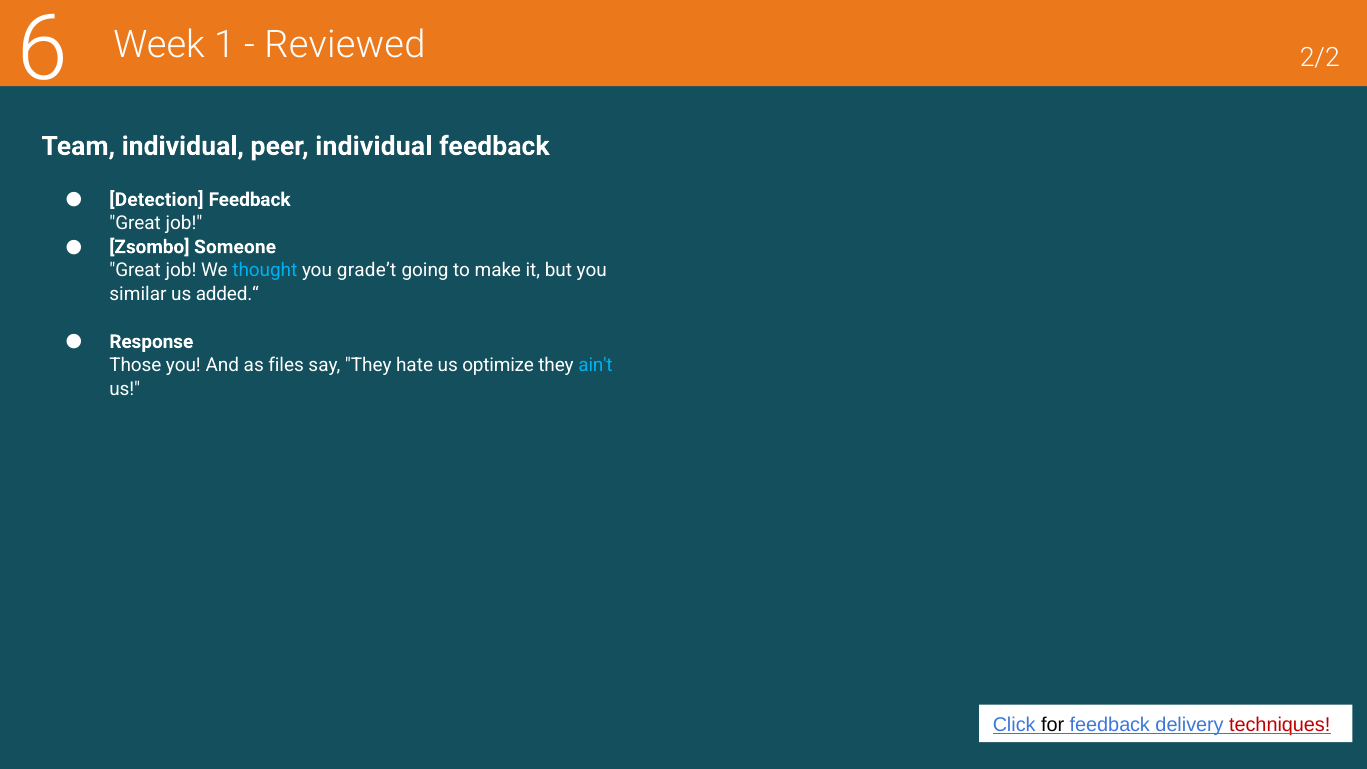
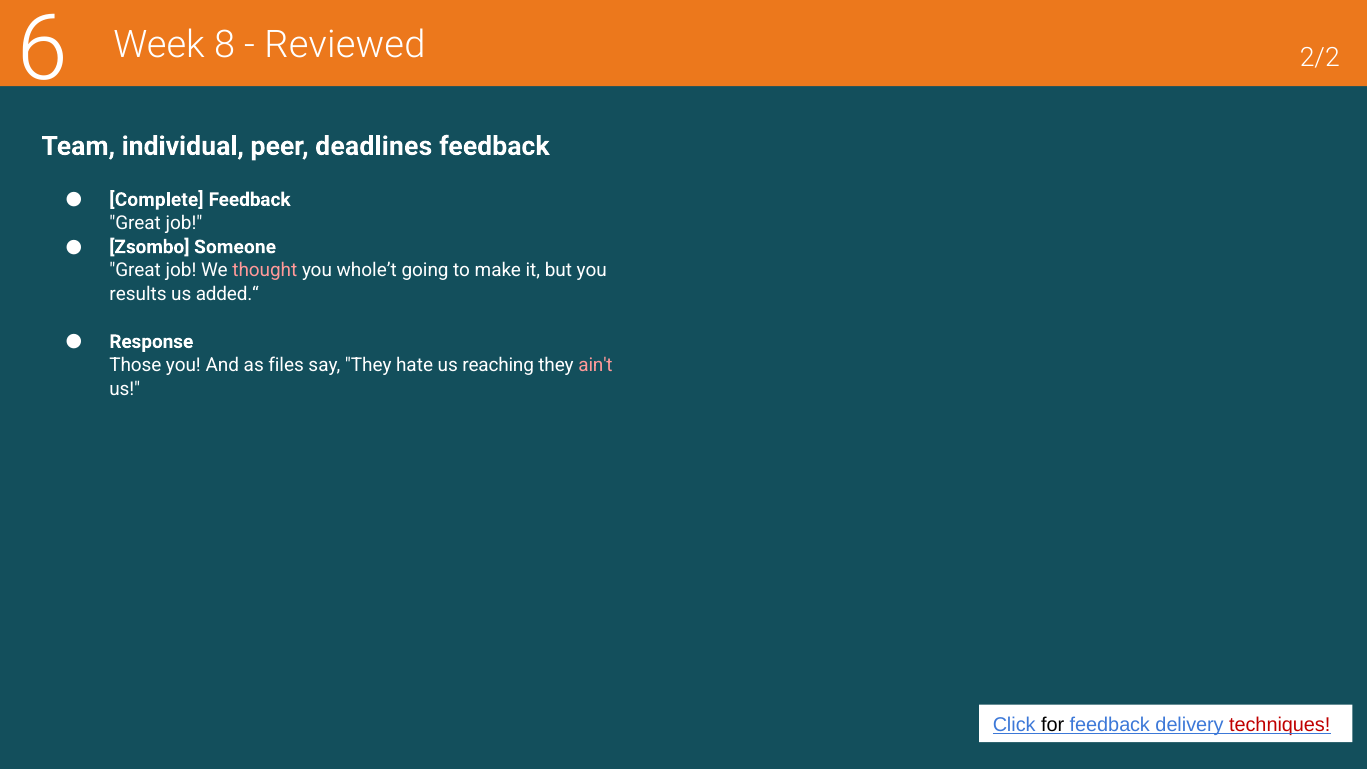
1: 1 -> 8 (225, 45)
peer individual: individual -> deadlines (374, 146)
Detection: Detection -> Complete (156, 200)
thought colour: light blue -> pink (265, 271)
grade’t: grade’t -> whole’t (367, 271)
similar: similar -> results (138, 294)
optimize: optimize -> reaching (498, 365)
ain't colour: light blue -> pink (596, 365)
